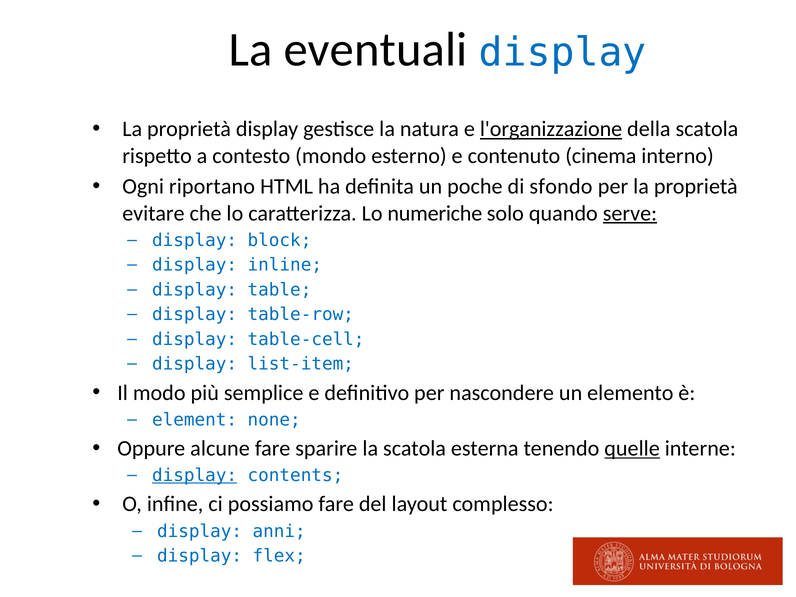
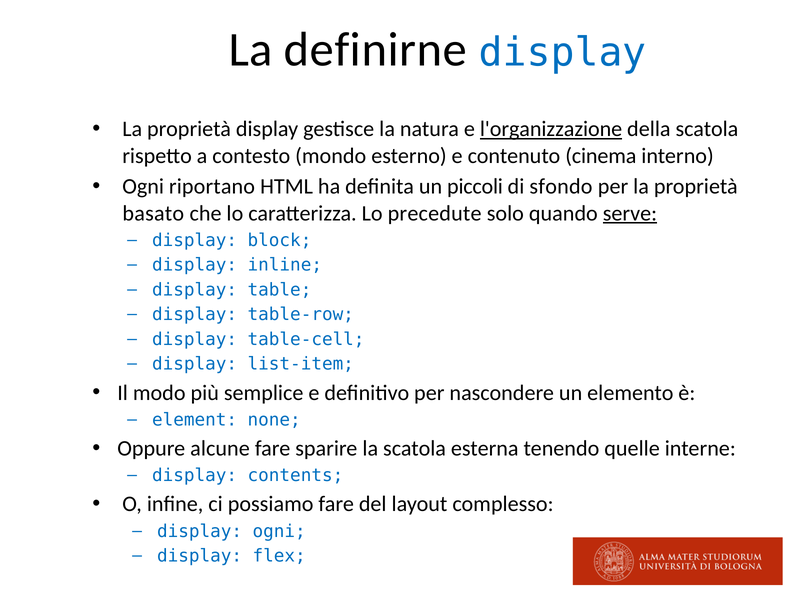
eventuali: eventuali -> definirne (375, 50)
poche: poche -> piccoli (475, 187)
evitare: evitare -> basato (153, 213)
numeriche: numeriche -> precedute (435, 213)
quelle underline: present -> none (632, 448)
display underline: present -> none (195, 476)
display anni: anni -> ogni (279, 531)
